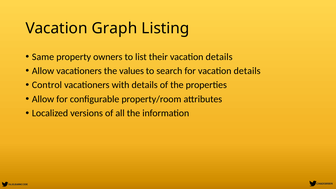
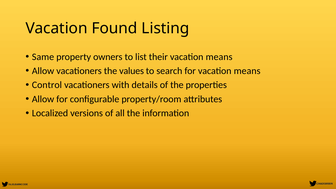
Graph: Graph -> Found (115, 28)
their vacation details: details -> means (219, 57)
for vacation details: details -> means (247, 71)
